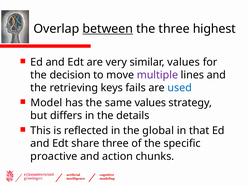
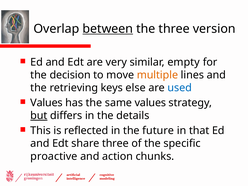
highest: highest -> version (214, 29)
similar values: values -> empty (184, 62)
multiple colour: purple -> orange (157, 75)
fails: fails -> else (136, 88)
Model: Model -> Values (46, 103)
but underline: none -> present (39, 116)
global: global -> future (158, 131)
